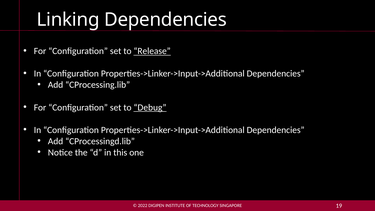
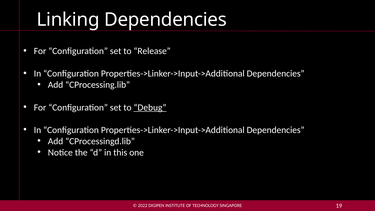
Release underline: present -> none (152, 51)
